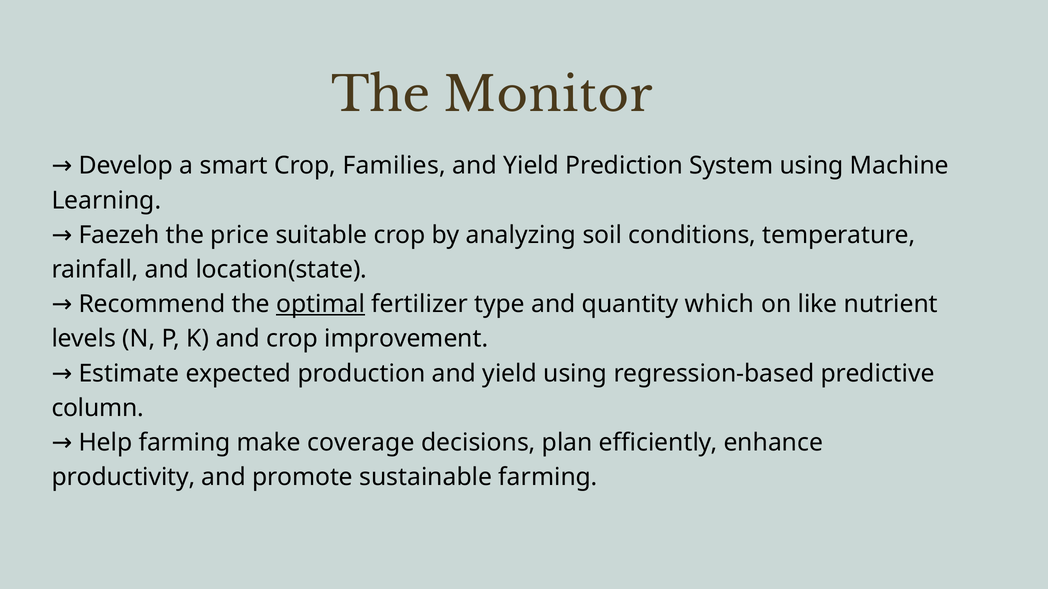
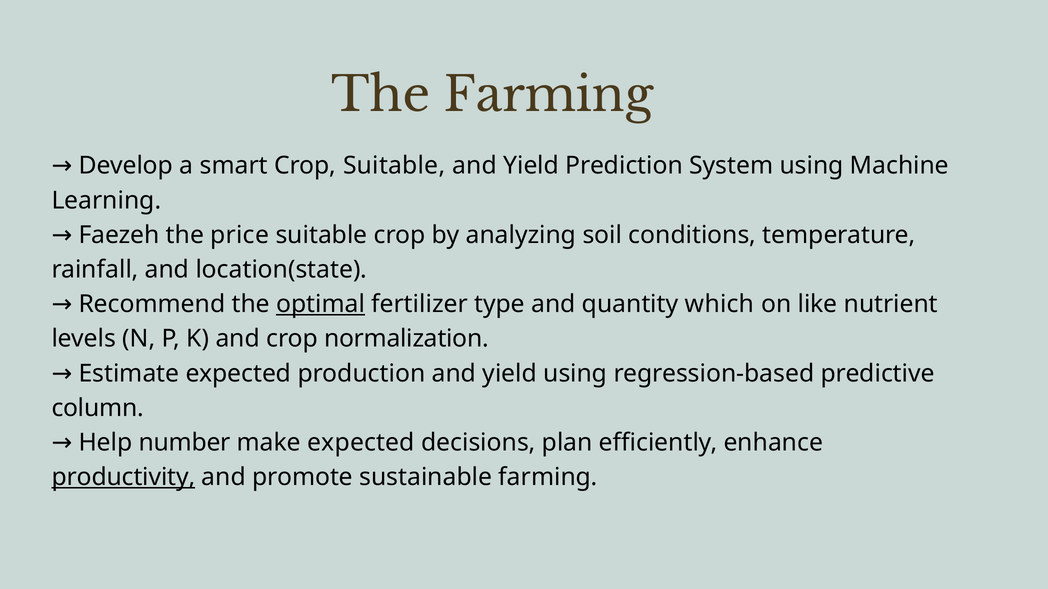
The Monitor: Monitor -> Farming (549, 96)
Crop Families: Families -> Suitable (394, 166)
improvement: improvement -> normalization (406, 339)
Help farming: farming -> number (185, 443)
make coverage: coverage -> expected (361, 443)
productivity underline: none -> present (123, 478)
